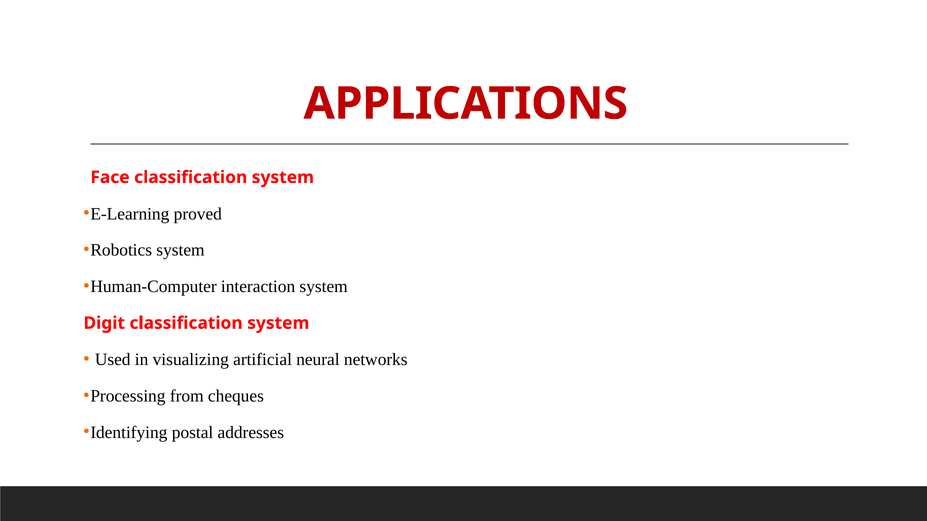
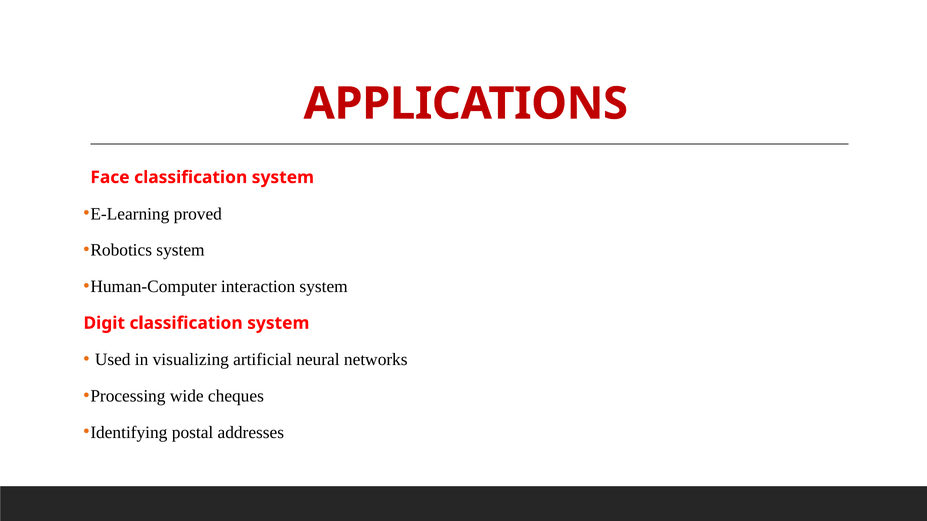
from: from -> wide (187, 396)
